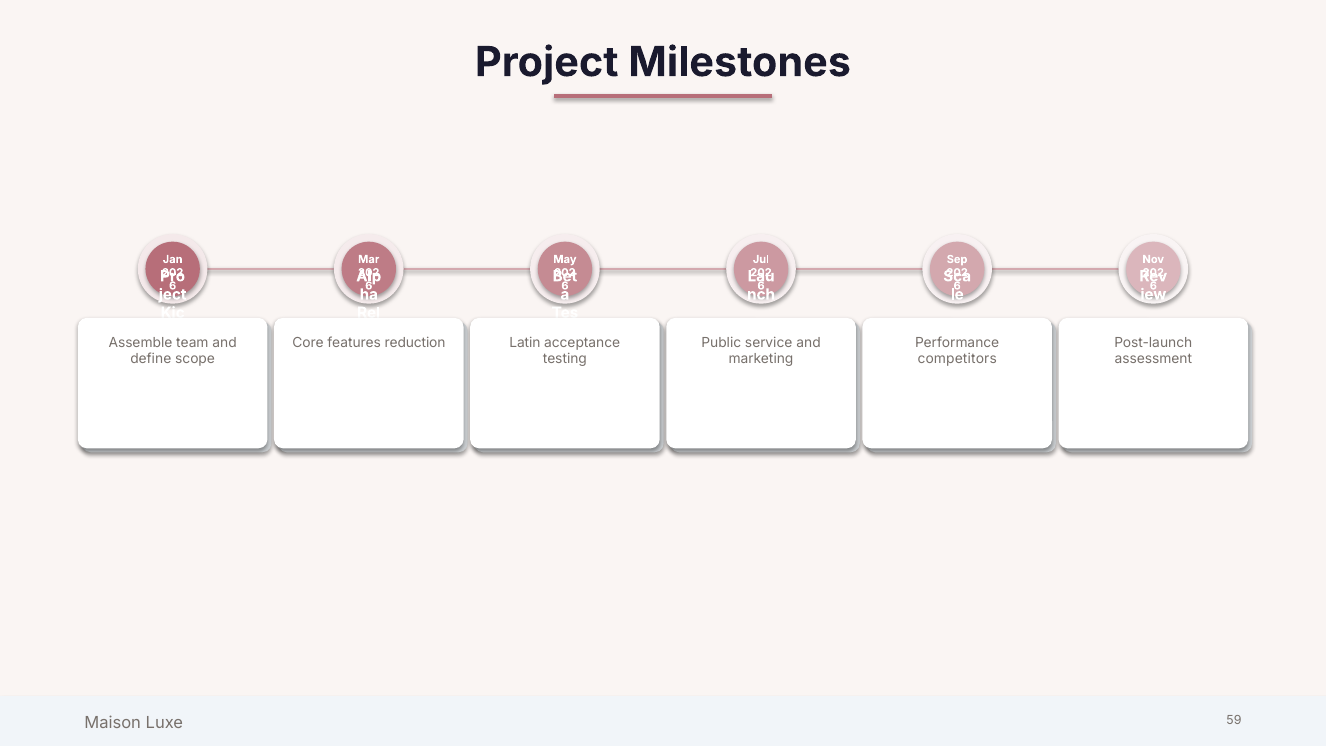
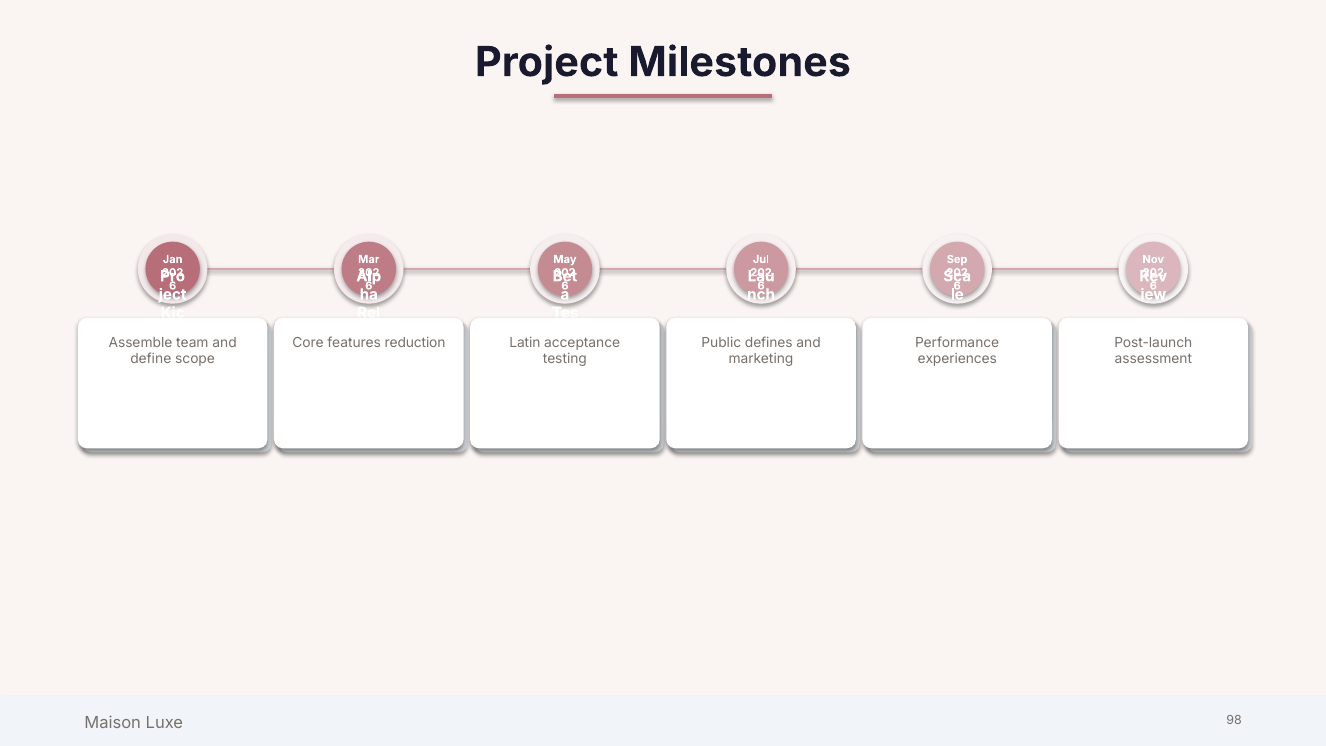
service: service -> defines (769, 343)
competitors: competitors -> experiences (957, 359)
59: 59 -> 98 (1234, 720)
